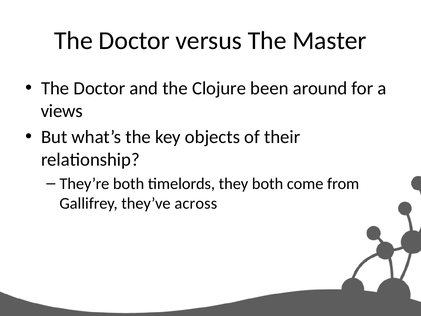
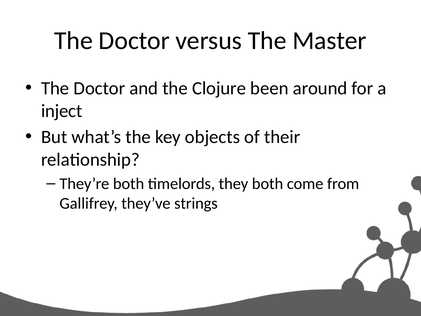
views: views -> inject (62, 111)
across: across -> strings (196, 203)
